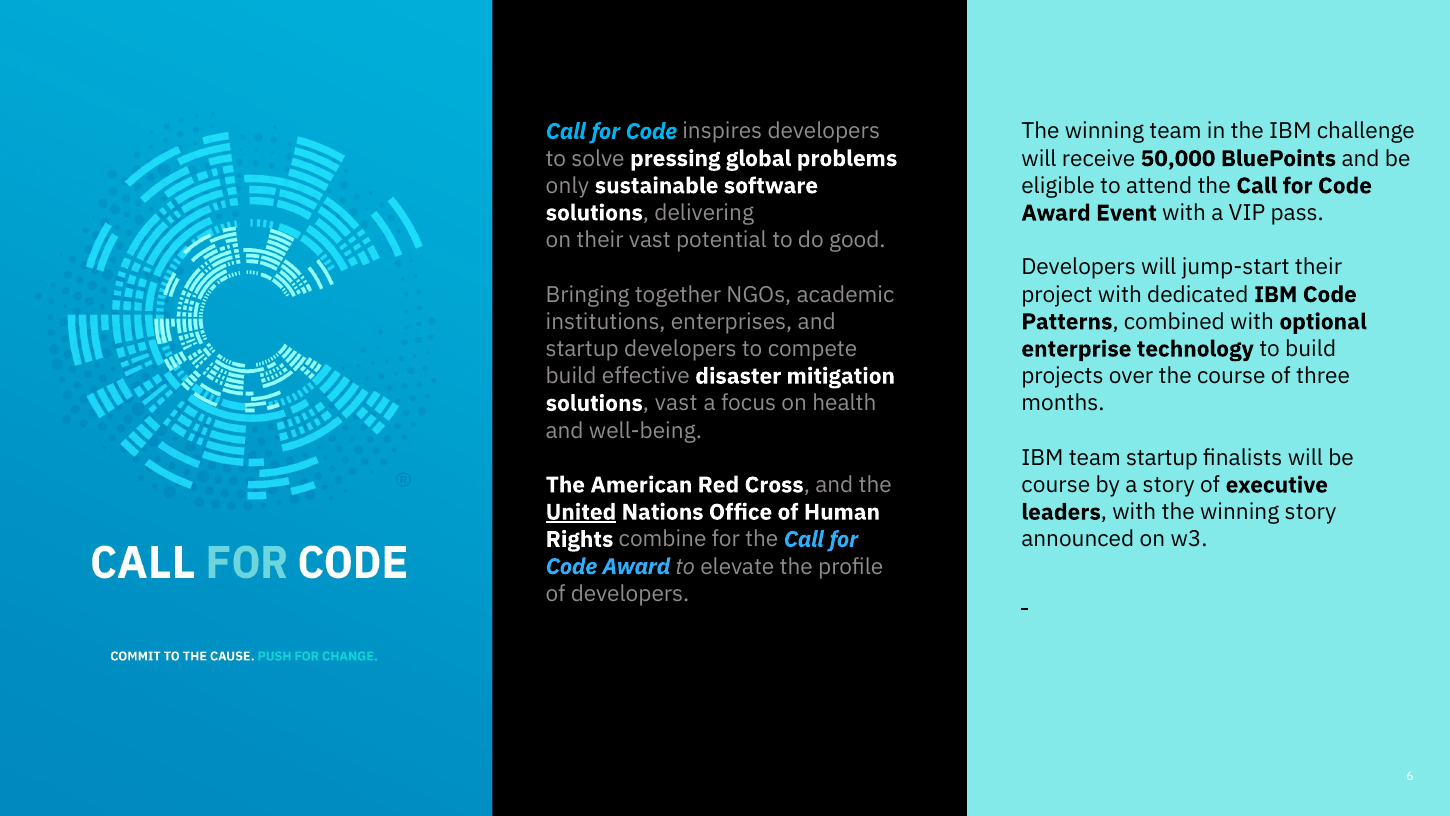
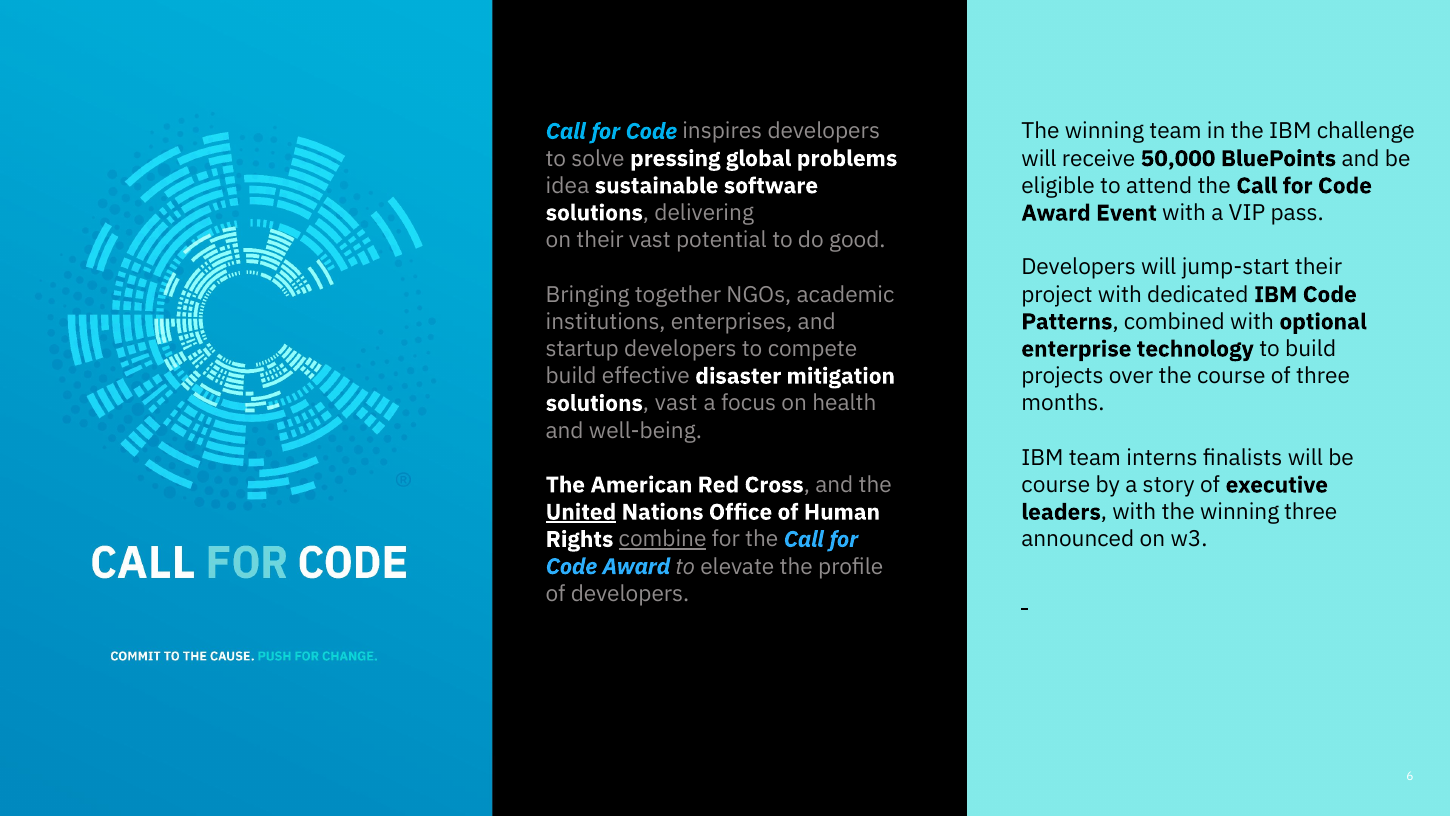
only: only -> idea (568, 186)
team startup: startup -> interns (1162, 458)
winning story: story -> three (1311, 512)
combine underline: none -> present (663, 539)
